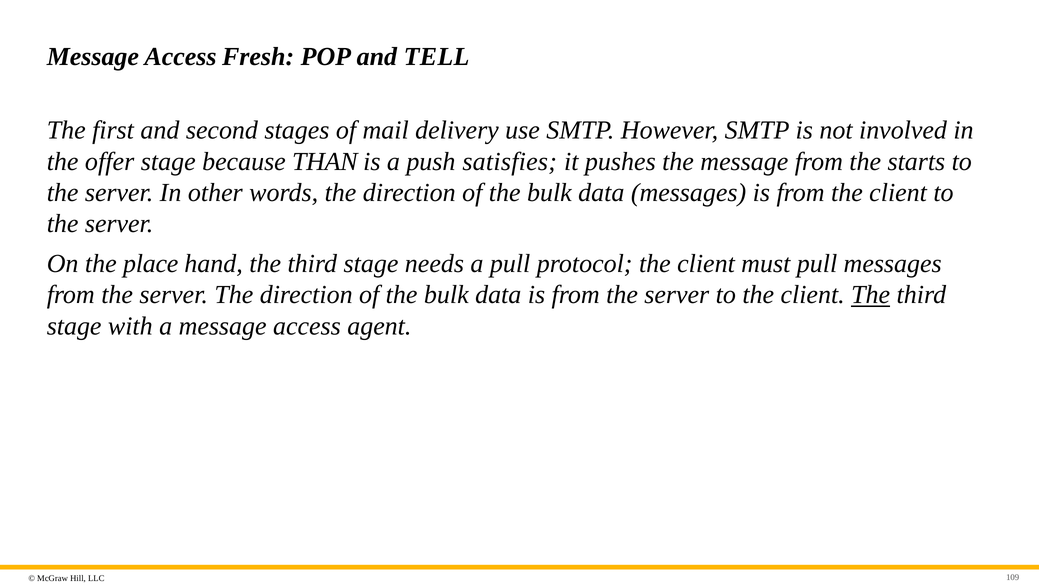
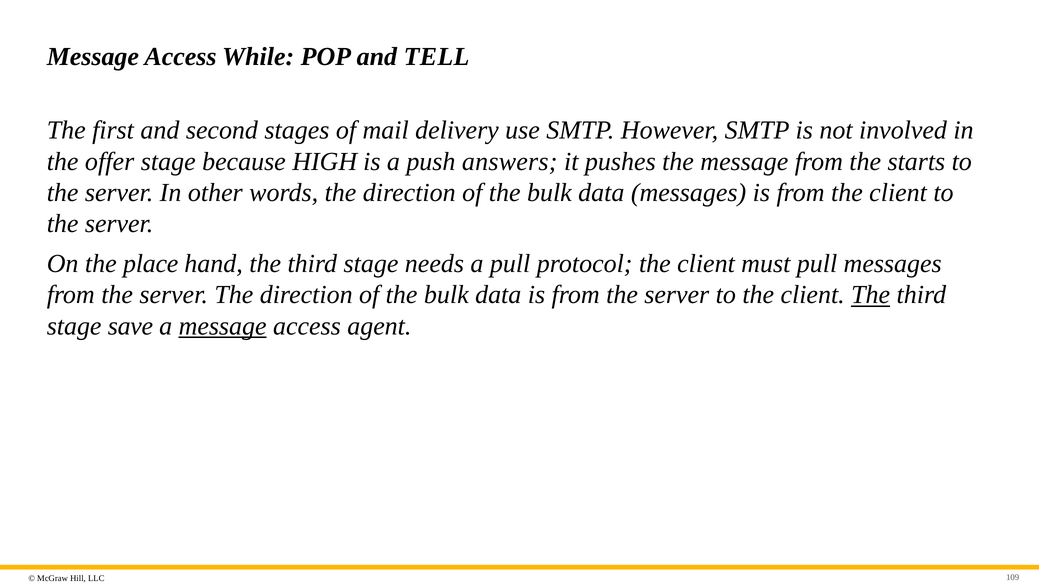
Fresh: Fresh -> While (258, 57)
THAN: THAN -> HIGH (325, 161)
satisfies: satisfies -> answers (510, 161)
with: with -> save (130, 326)
message underline: none -> present (223, 326)
